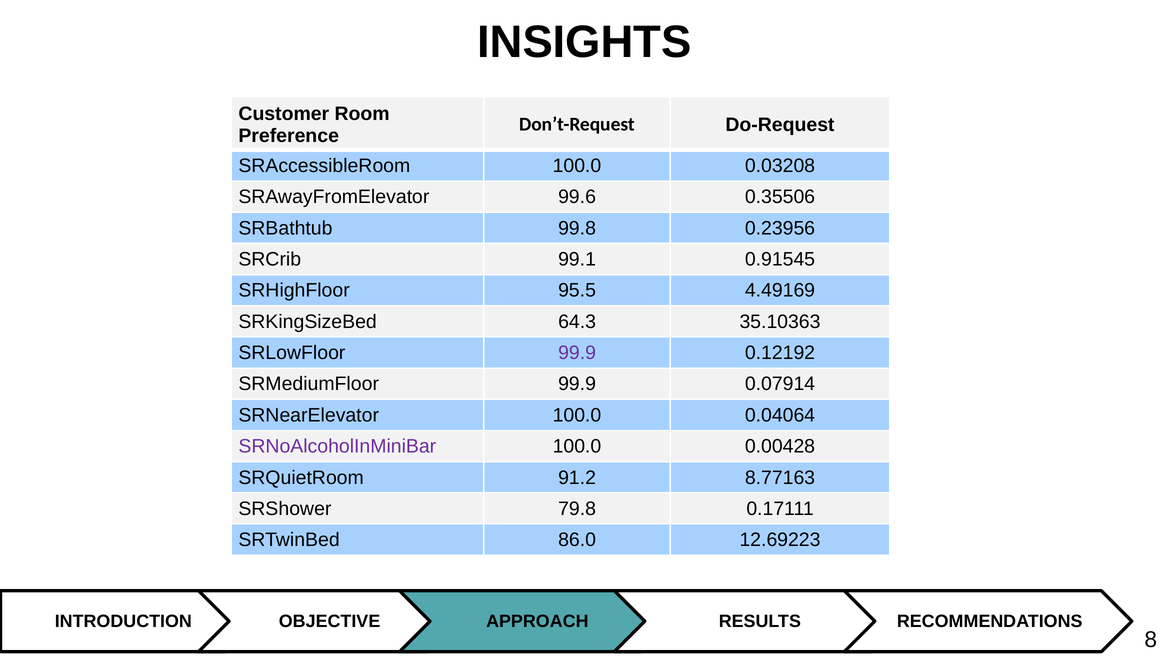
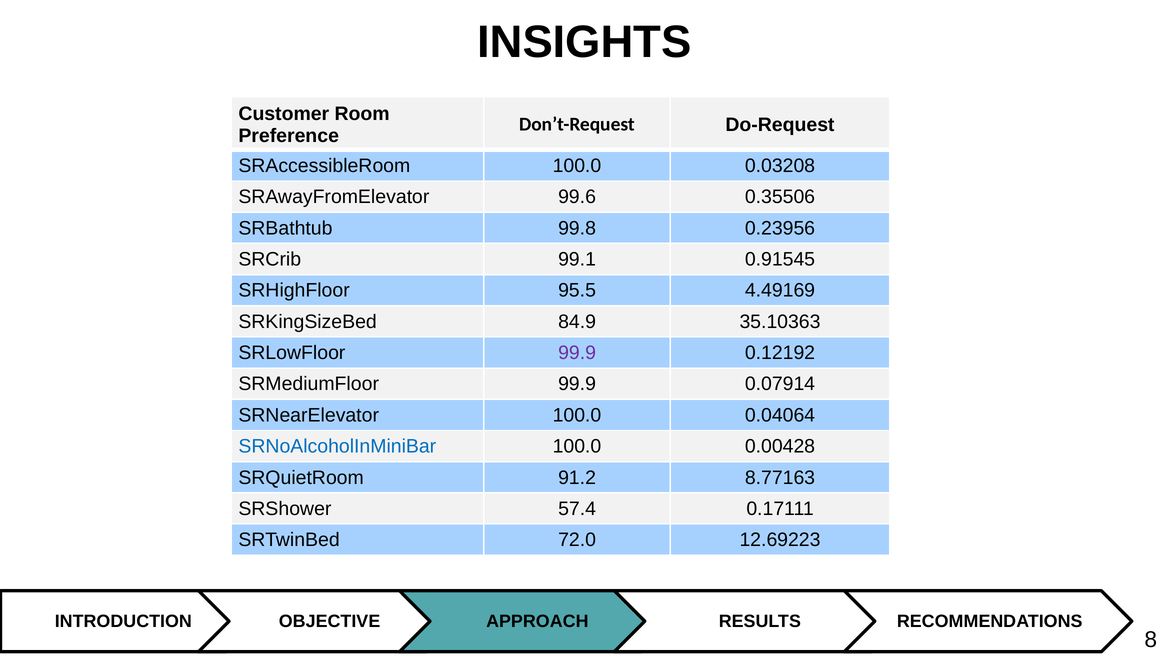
64.3: 64.3 -> 84.9 (577, 321)
SRNoAlcoholInMiniBar colour: purple -> blue (337, 446)
79.8: 79.8 -> 57.4 (577, 508)
86.0: 86.0 -> 72.0 (577, 540)
